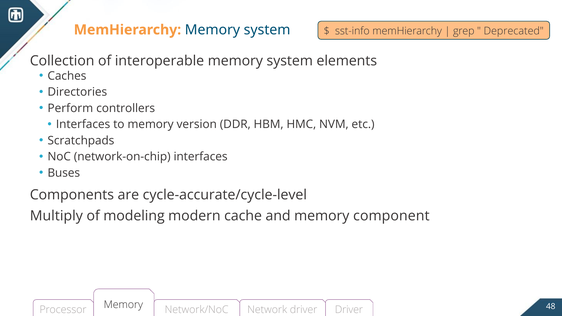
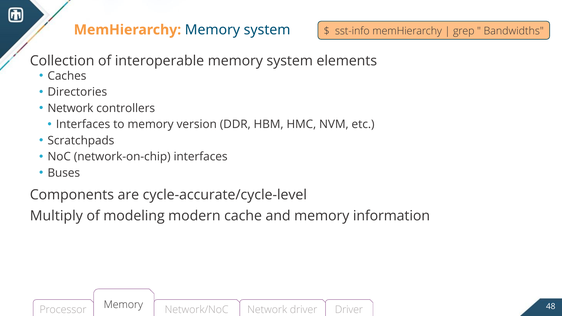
Deprecated: Deprecated -> Bandwidths (514, 31)
Perform: Perform -> Network (70, 108)
component: component -> information (391, 216)
